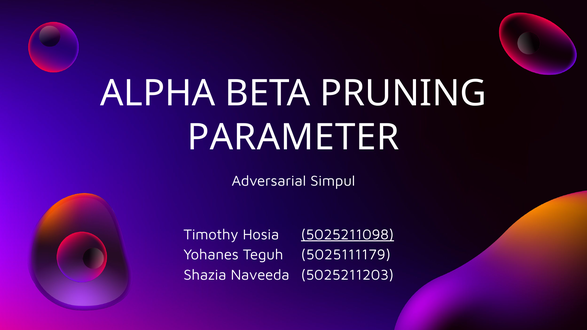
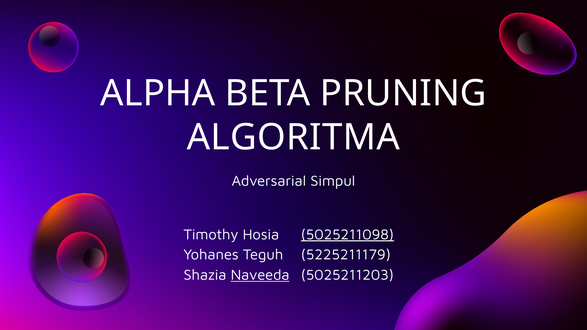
PARAMETER: PARAMETER -> ALGORITMA (293, 137)
5025111179: 5025111179 -> 5225211179 (346, 255)
Naveeda underline: none -> present (260, 275)
